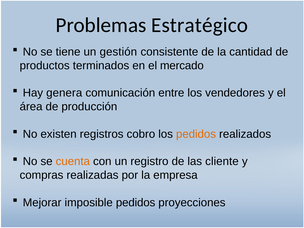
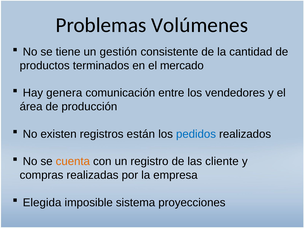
Estratégico: Estratégico -> Volúmenes (200, 25)
cobro: cobro -> están (141, 134)
pedidos colour: orange -> blue (196, 134)
Mejorar: Mejorar -> Elegida (42, 202)
imposible pedidos: pedidos -> sistema (136, 202)
